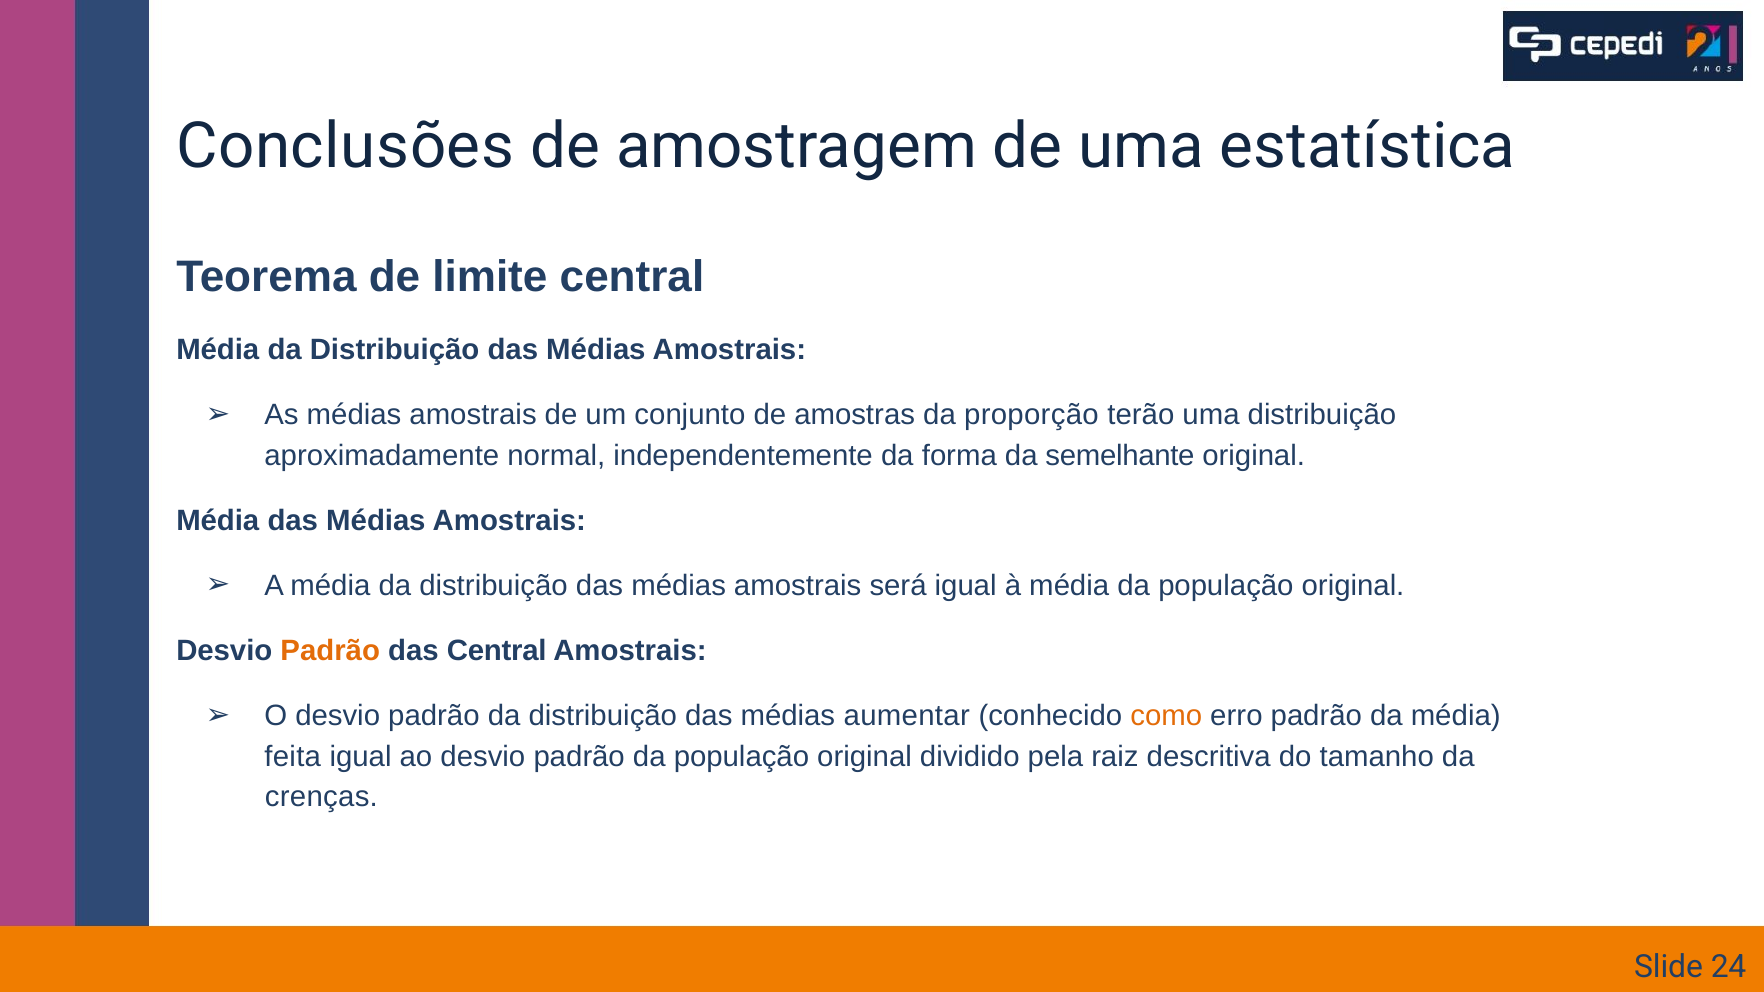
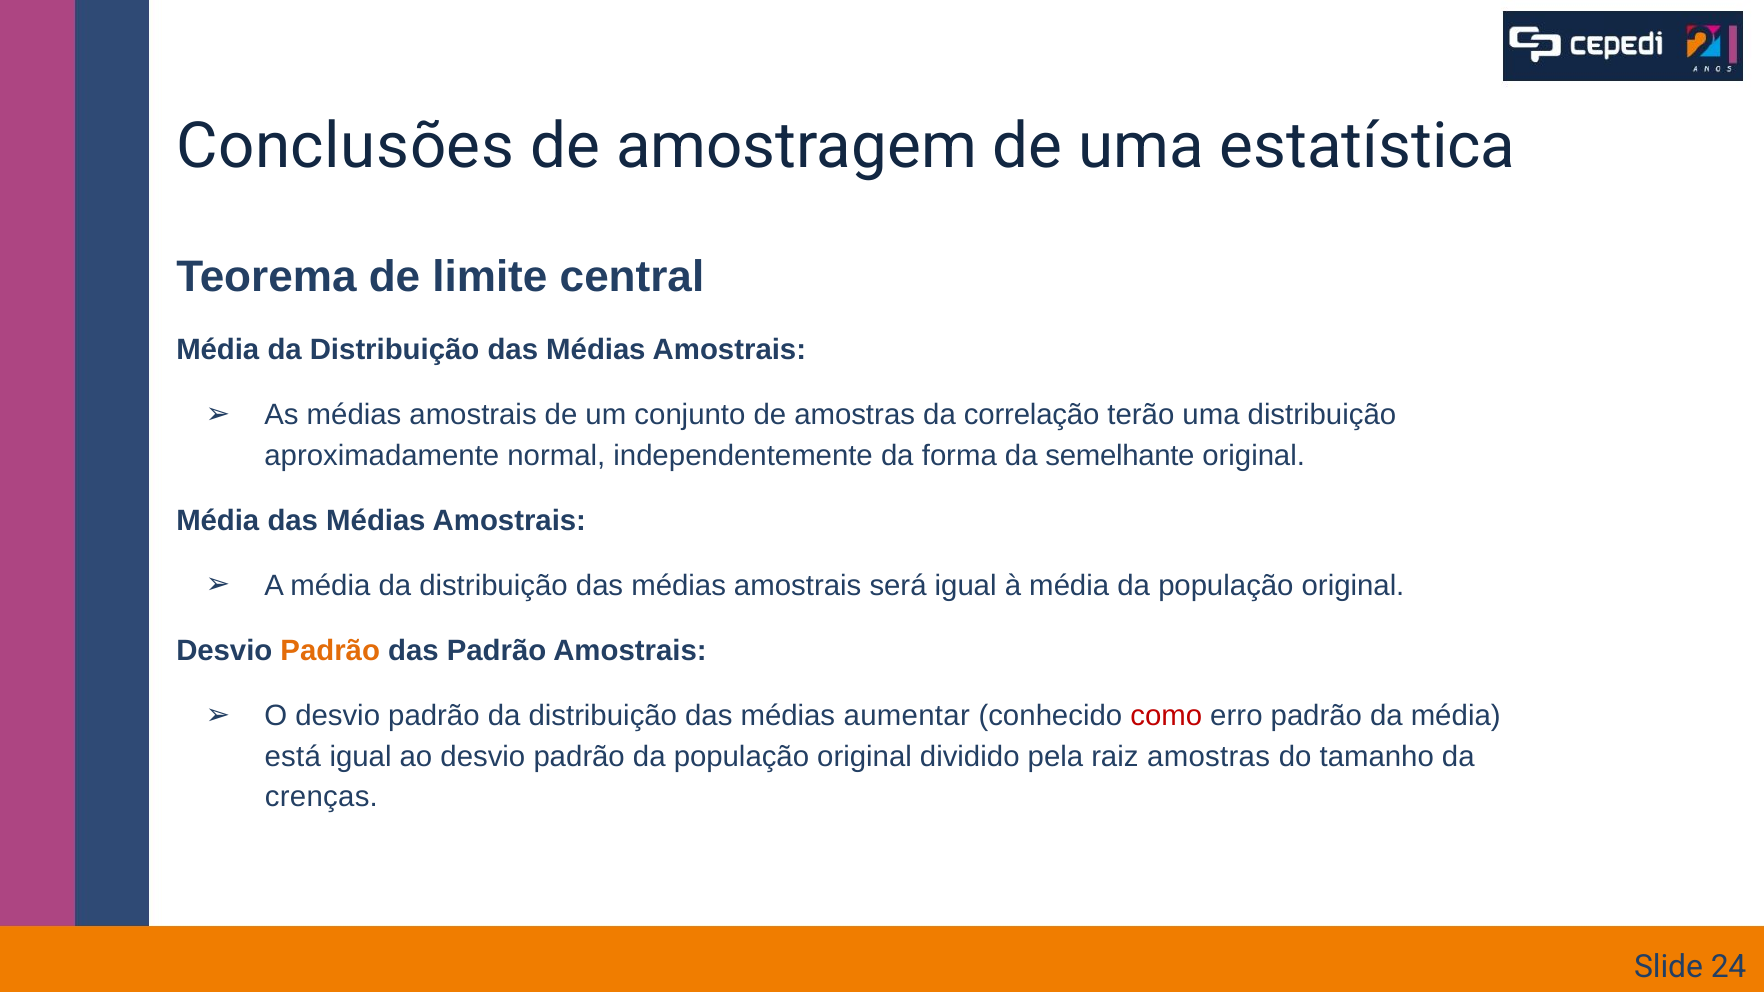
proporção: proporção -> correlação (1032, 415)
das Central: Central -> Padrão (497, 651)
como colour: orange -> red (1166, 716)
feita: feita -> está (293, 757)
raiz descritiva: descritiva -> amostras (1209, 757)
